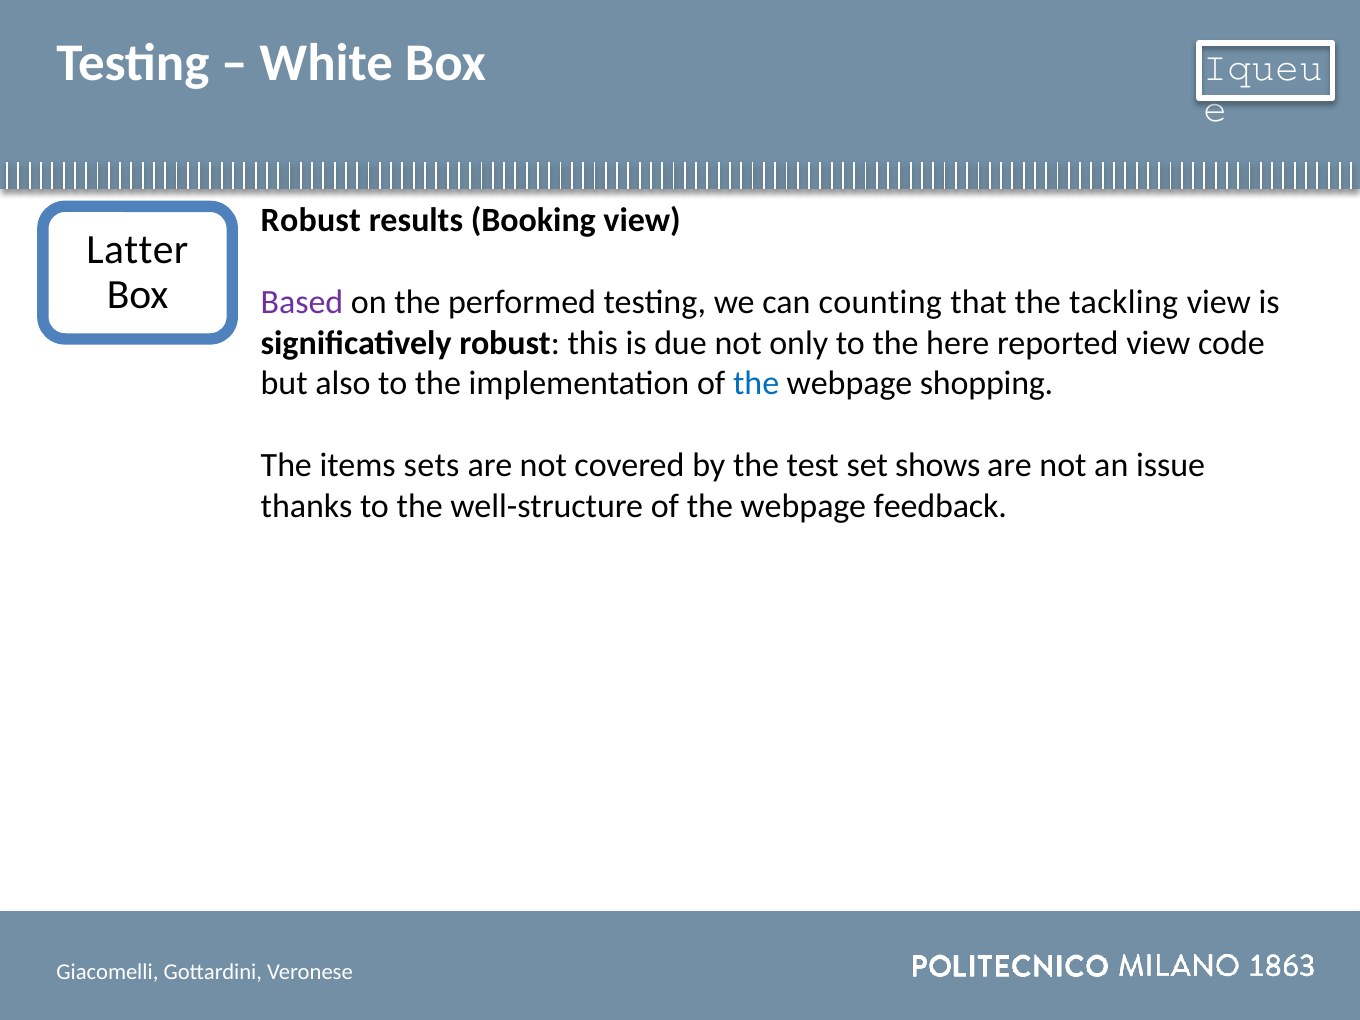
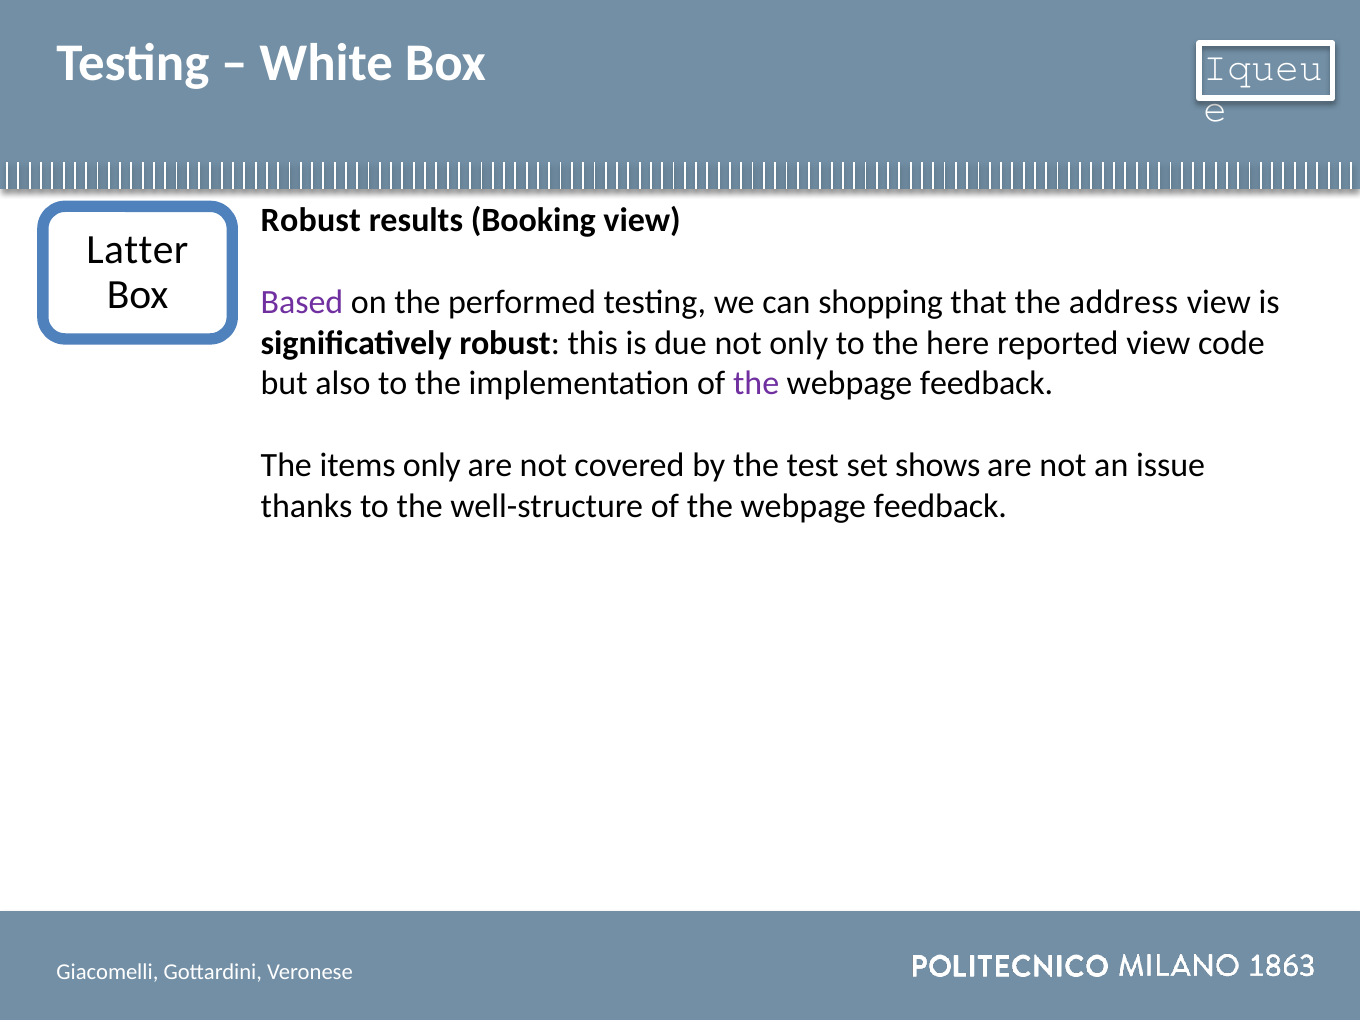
counting: counting -> shopping (881, 302)
tackling: tackling -> address (1124, 302)
the colour: blue -> purple (756, 384)
shopping: shopping -> feedback (987, 384)
items sets: sets -> only (432, 465)
